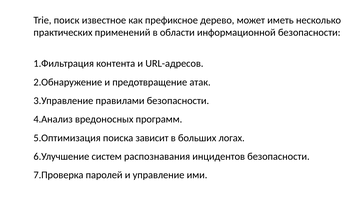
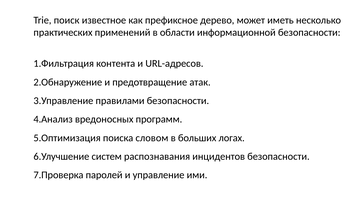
зависит: зависит -> словом (152, 138)
